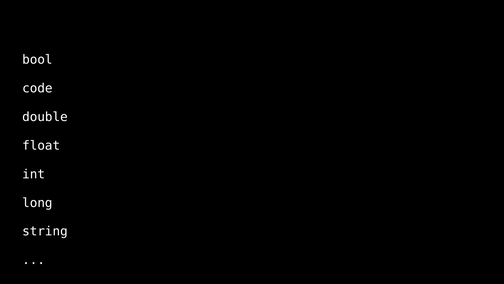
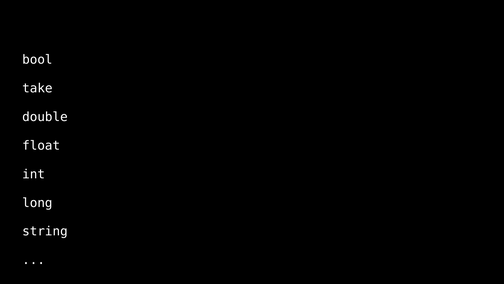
code: code -> take (37, 88)
